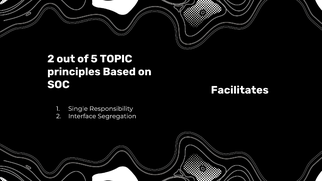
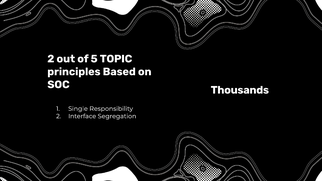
Facilitates: Facilitates -> Thousands (240, 90)
